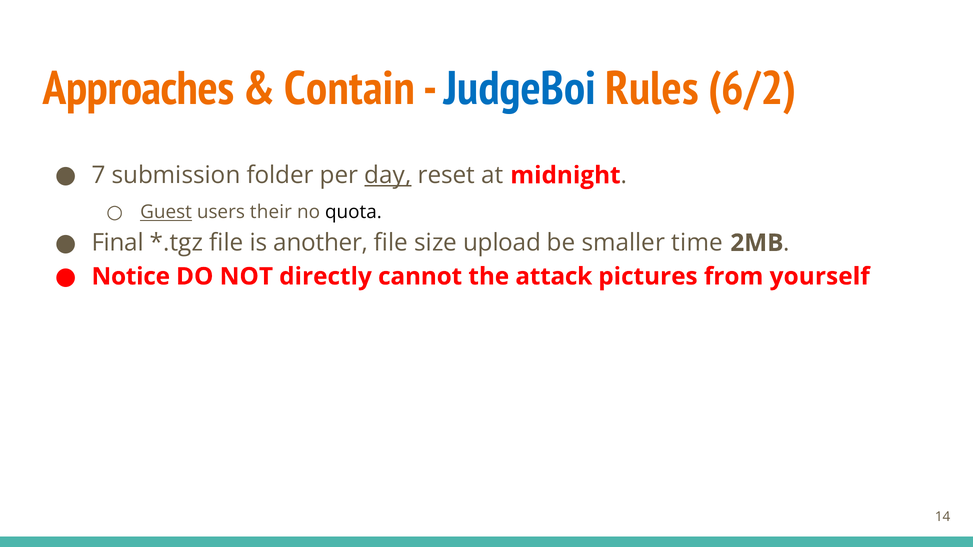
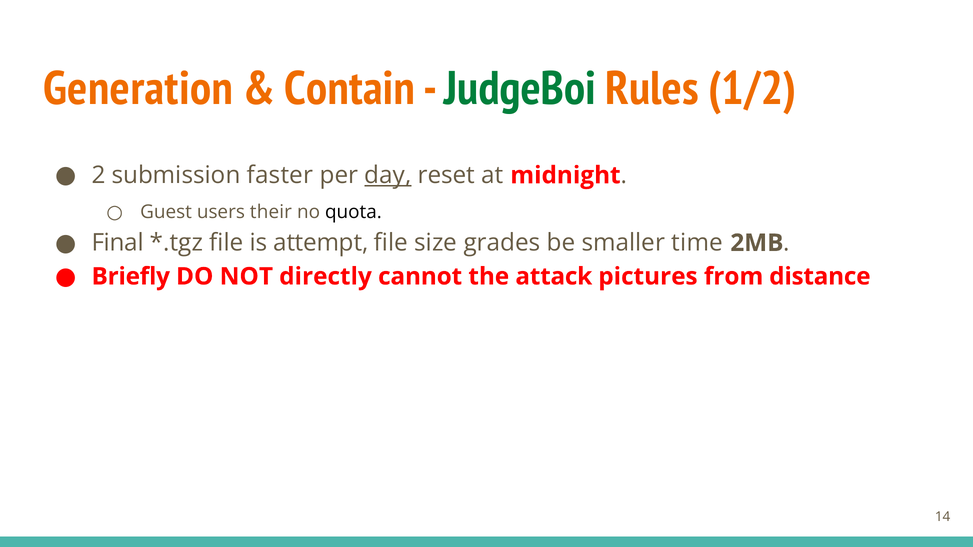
Approaches: Approaches -> Generation (138, 89)
JudgeBoi colour: blue -> green (520, 89)
6/2: 6/2 -> 1/2 (752, 89)
7: 7 -> 2 (98, 175)
folder: folder -> faster (280, 175)
Guest underline: present -> none (166, 212)
another: another -> attempt (321, 243)
upload: upload -> grades (502, 243)
Notice: Notice -> Briefly (131, 277)
yourself: yourself -> distance (820, 277)
